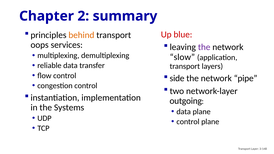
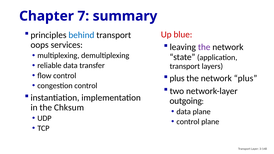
2: 2 -> 7 (83, 16)
behind colour: orange -> blue (81, 35)
slow: slow -> state (182, 57)
side: side -> plus (177, 78)
network pipe: pipe -> plus (246, 78)
Systems: Systems -> Chksum (69, 108)
